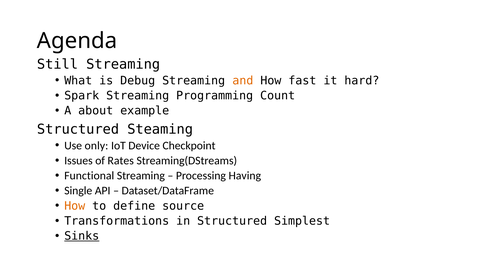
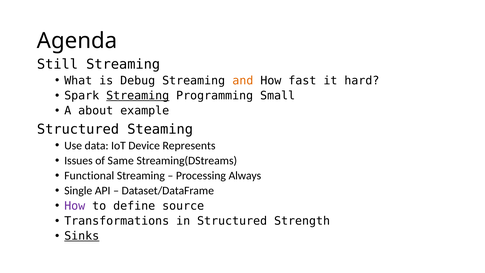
Streaming underline: none -> present (138, 96)
Count: Count -> Small (278, 96)
only: only -> data (97, 145)
Checkpoint: Checkpoint -> Represents (189, 145)
Rates: Rates -> Same (121, 161)
Having: Having -> Always (245, 176)
How colour: orange -> purple (75, 206)
Simplest: Simplest -> Strength (302, 221)
